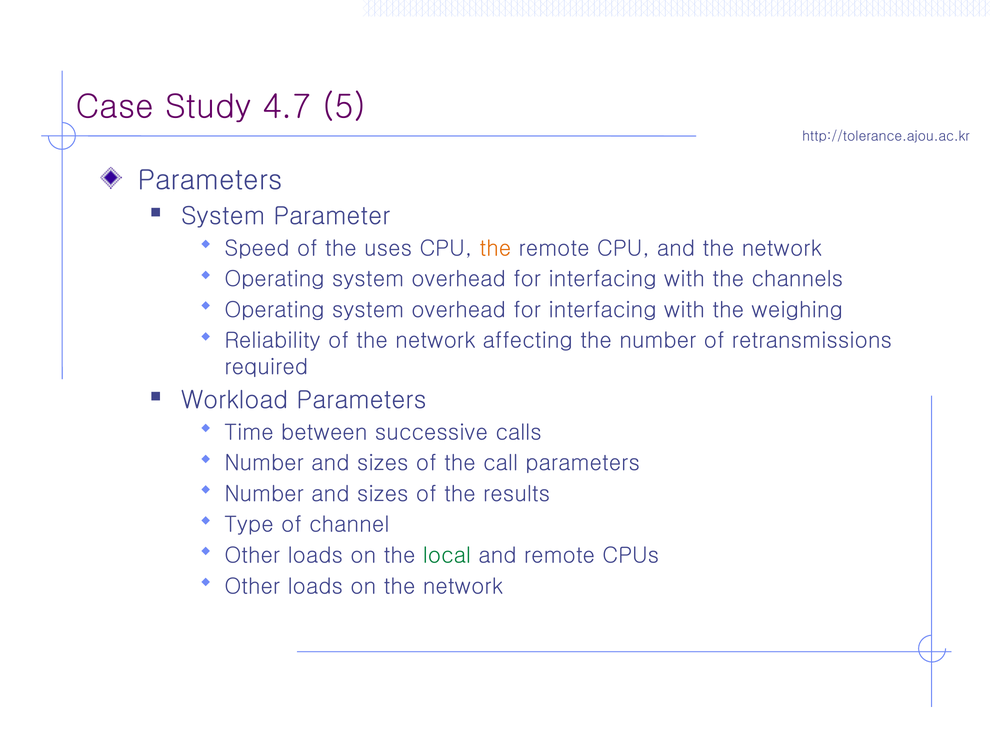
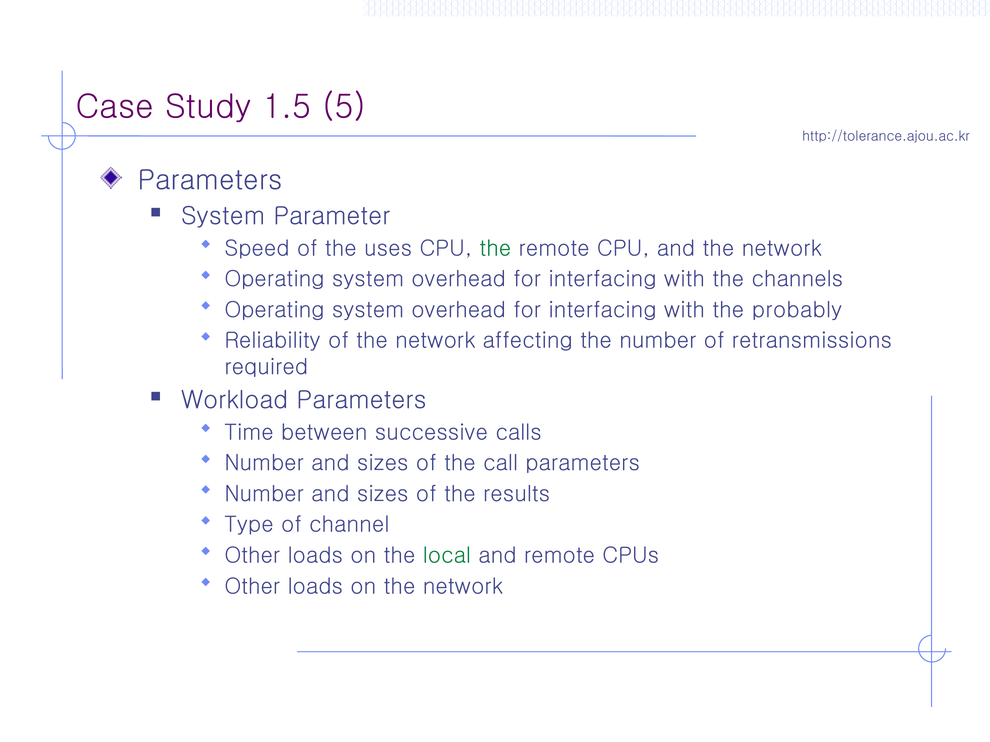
4.7: 4.7 -> 1.5 (287, 107)
the colour: orange -> green (495, 249)
weighing: weighing -> probably (797, 310)
